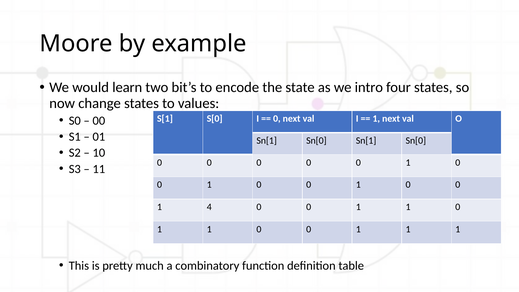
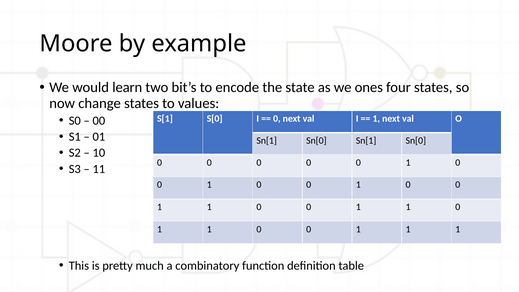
intro: intro -> ones (369, 87)
4: 4 -> 1 (209, 207)
